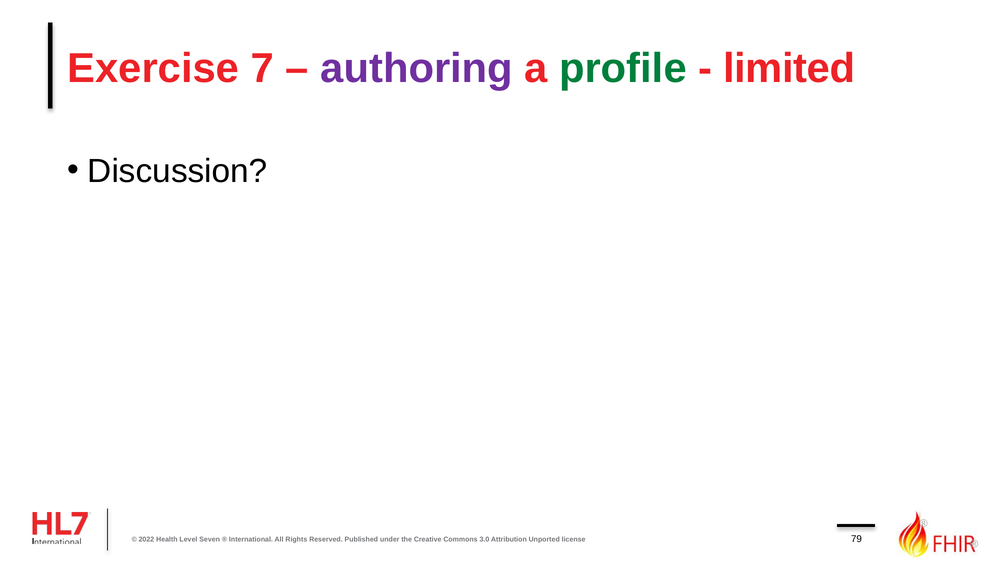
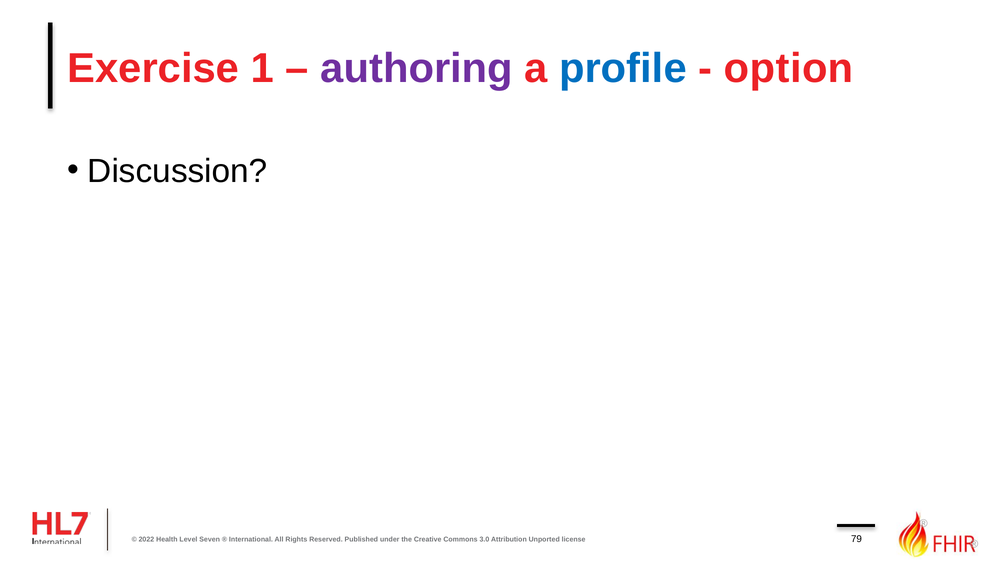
7: 7 -> 1 (262, 68)
profile colour: green -> blue (623, 68)
limited: limited -> option (789, 68)
